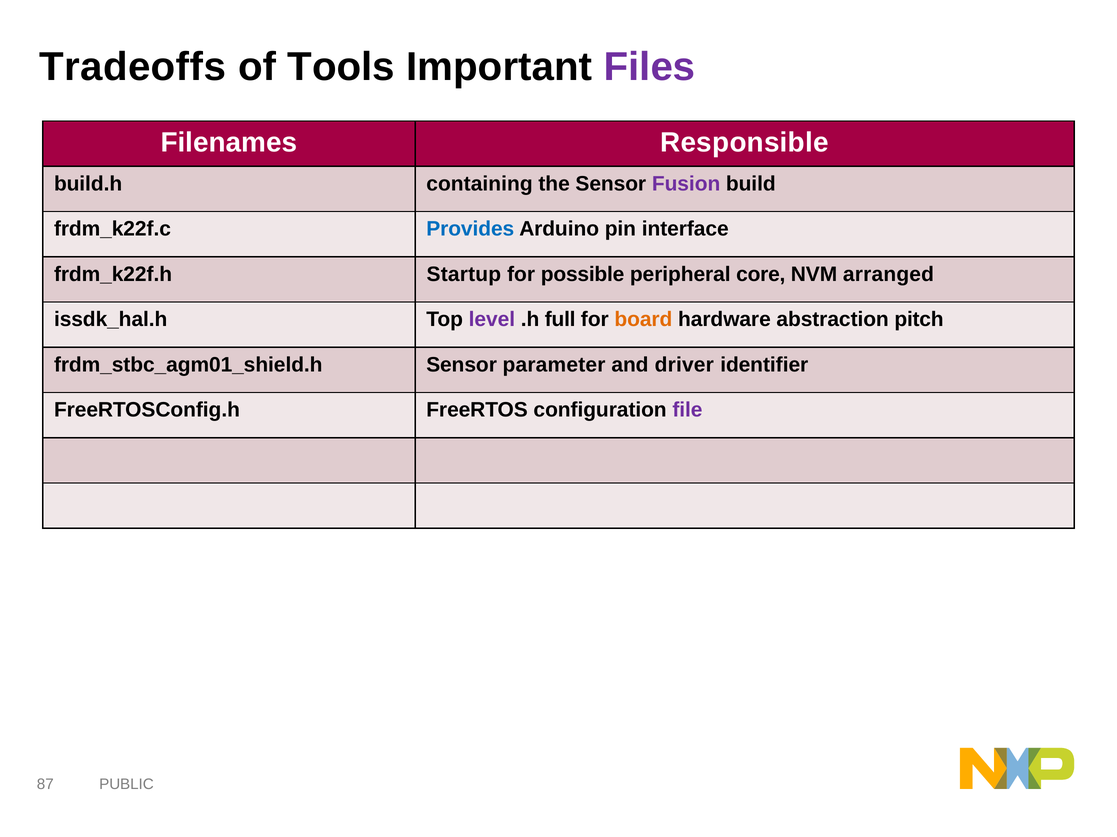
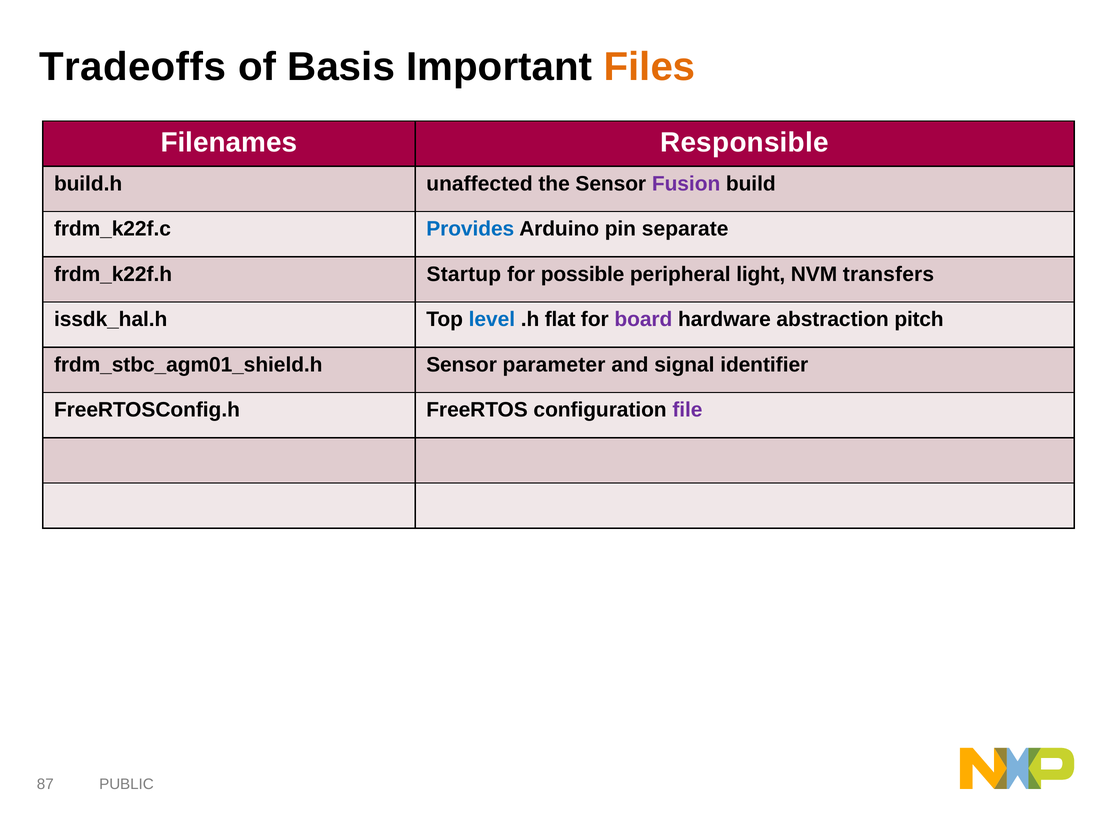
Tools: Tools -> Basis (341, 67)
Files colour: purple -> orange (649, 67)
containing: containing -> unaffected (480, 184)
interface: interface -> separate (685, 229)
core: core -> light (761, 274)
arranged: arranged -> transfers (888, 274)
level colour: purple -> blue (492, 320)
full: full -> flat (560, 320)
board colour: orange -> purple (643, 320)
driver: driver -> signal (684, 365)
